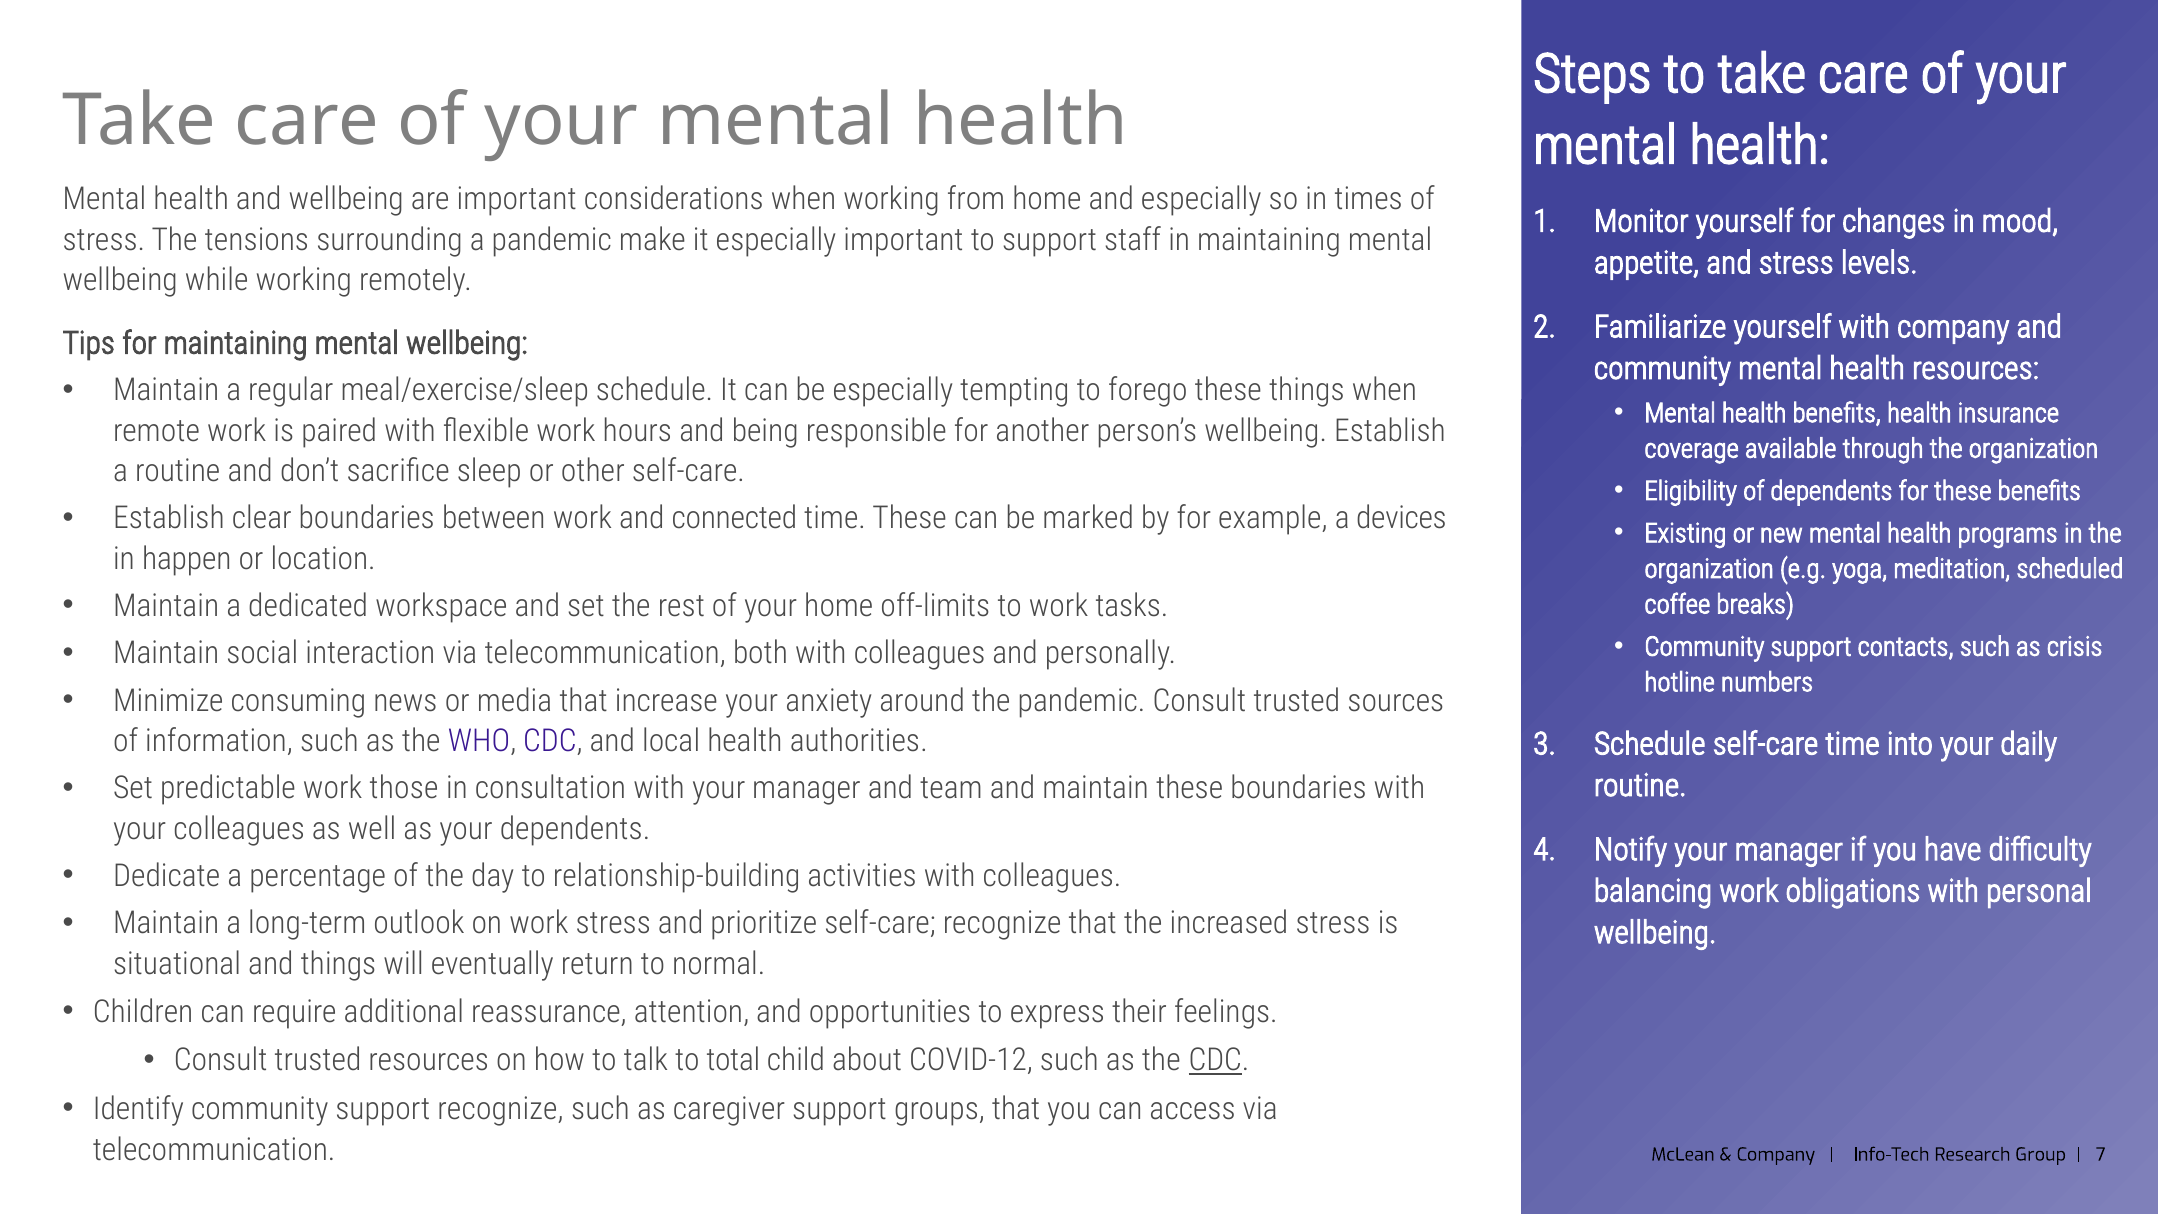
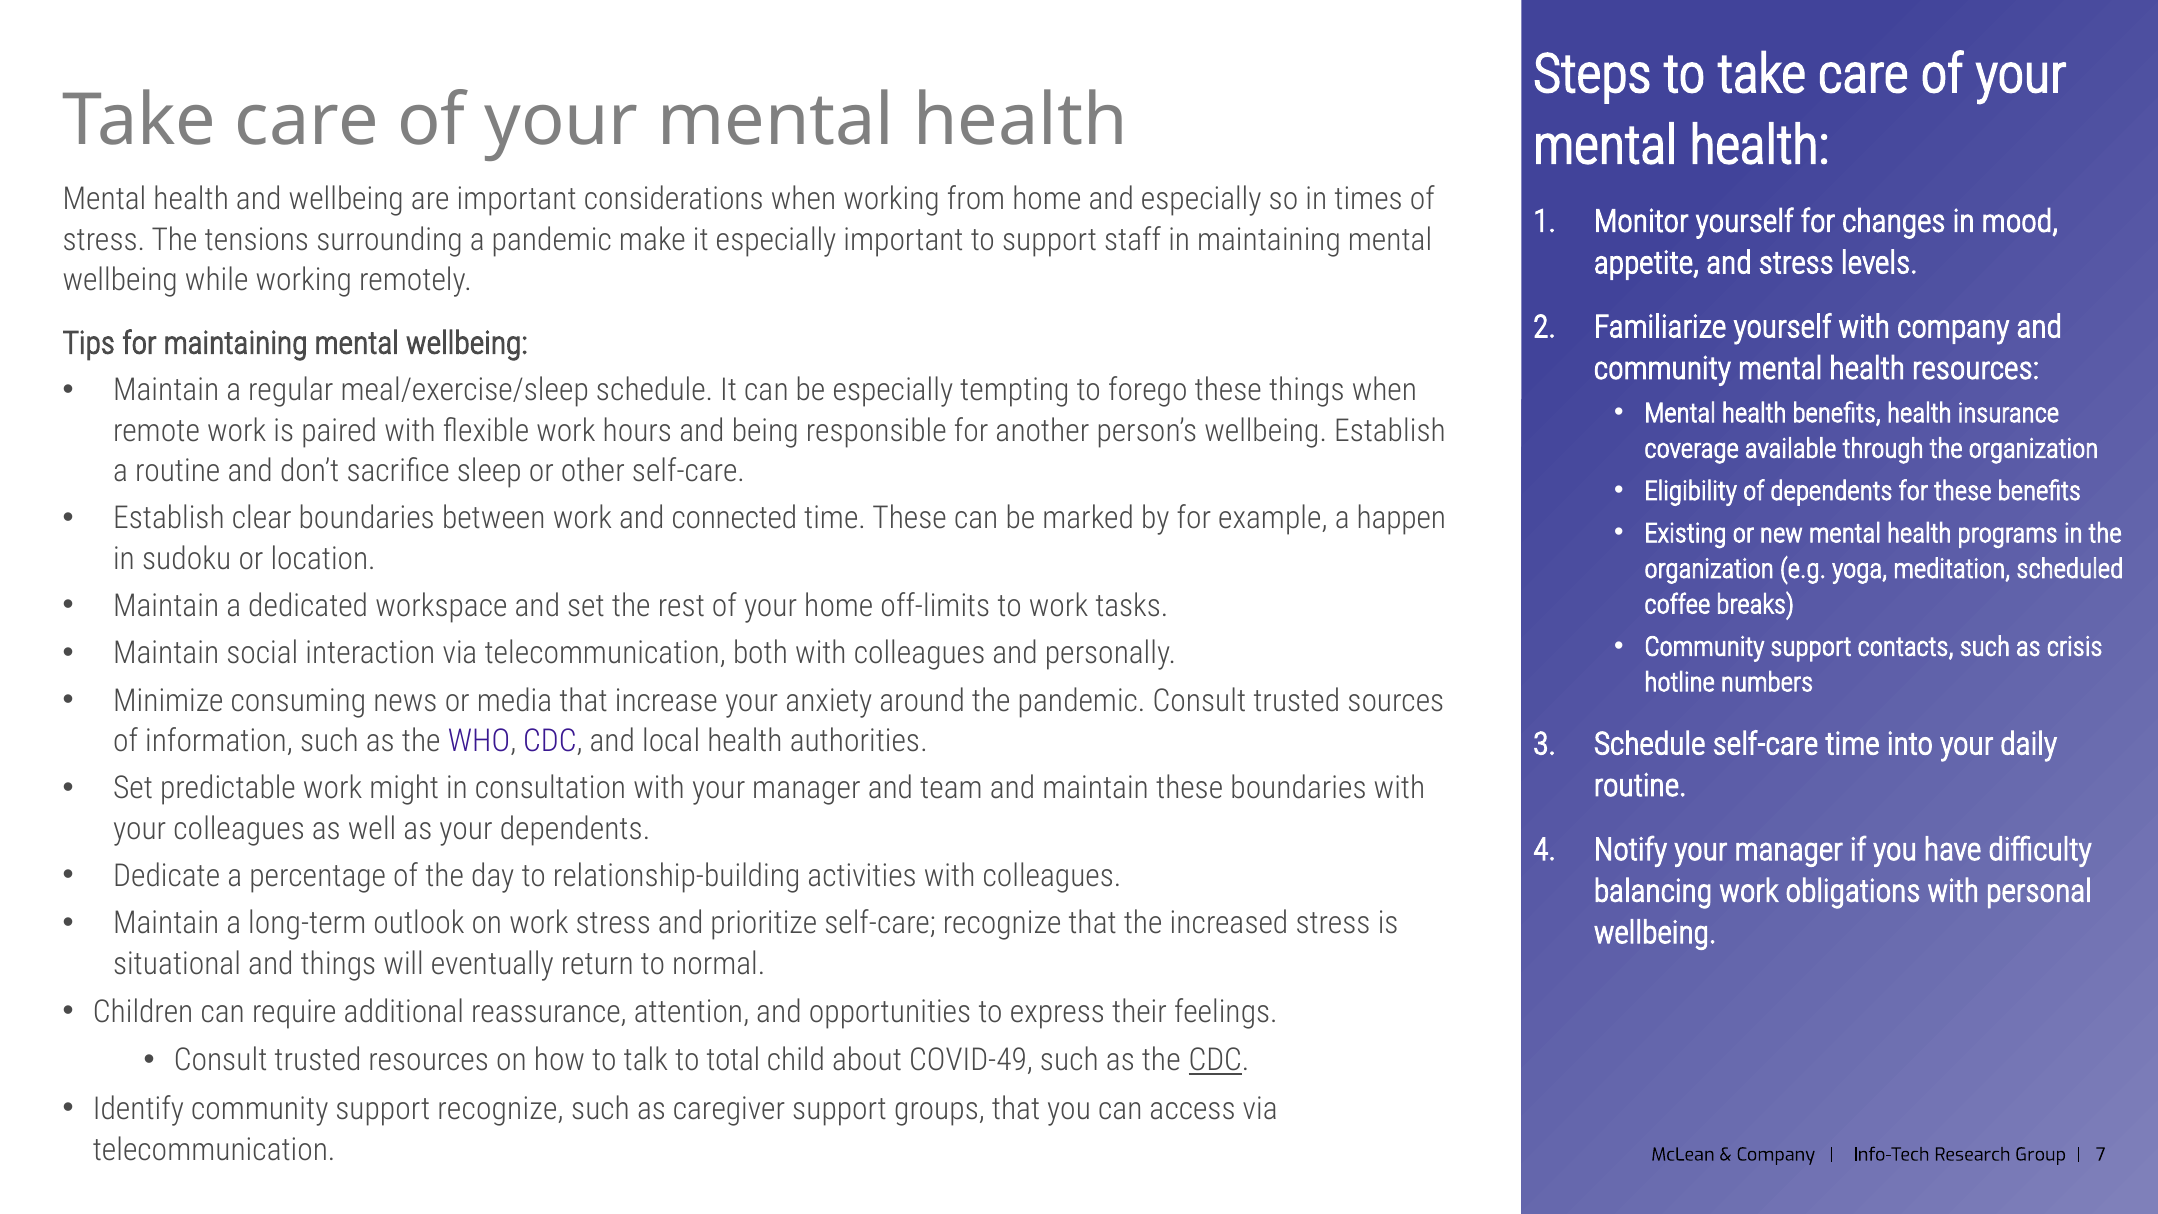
devices: devices -> happen (1401, 518)
happen: happen -> sudoku (187, 559)
those: those -> might (404, 788)
COVID-12: COVID-12 -> COVID-49 (971, 1060)
